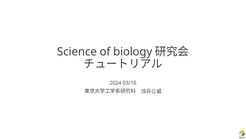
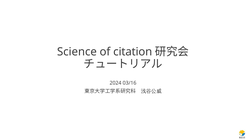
biology: biology -> citation (133, 52)
